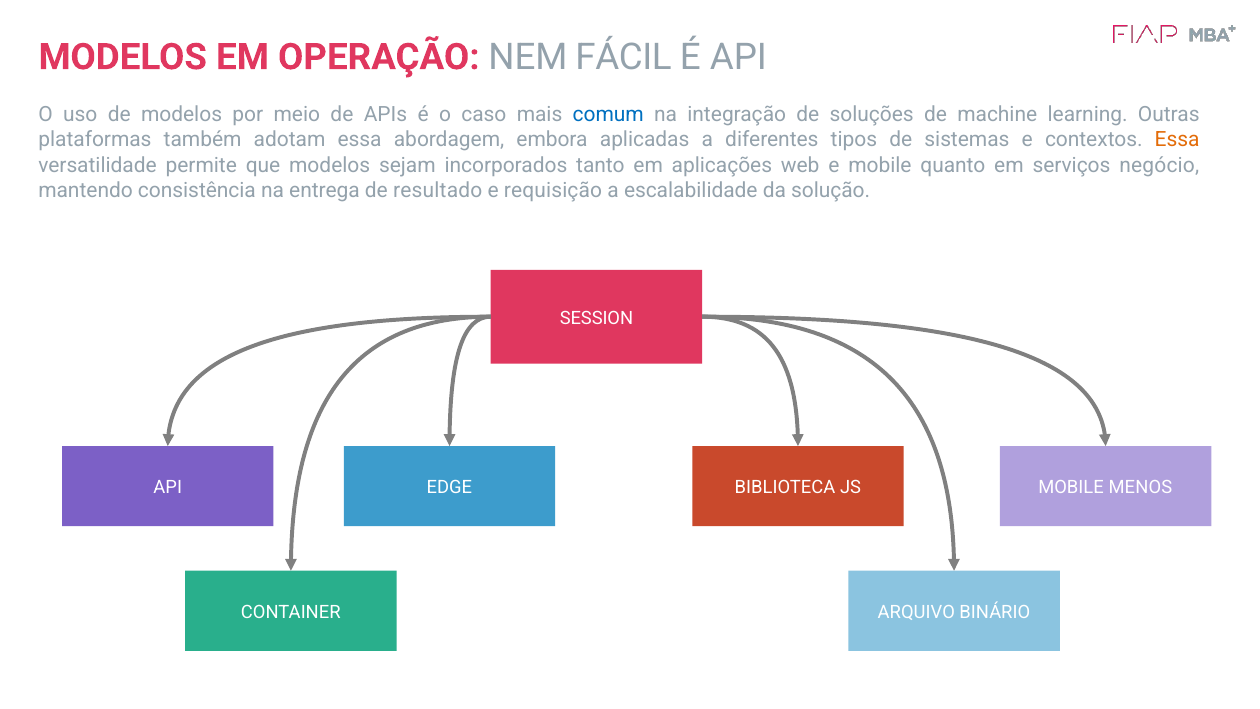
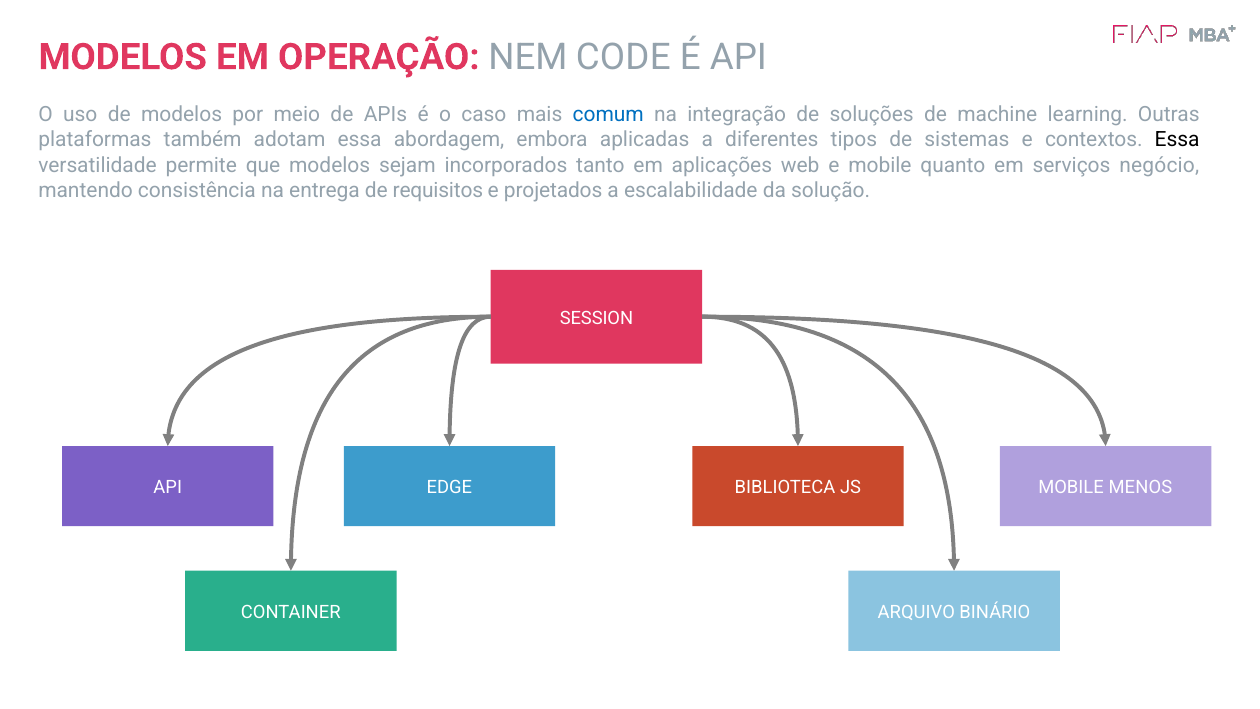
FÁCIL: FÁCIL -> CODE (623, 57)
Essa colour: orange -> black (1177, 140)
resultado: resultado -> requisitos (438, 190)
requisição: requisição -> projetados (553, 190)
